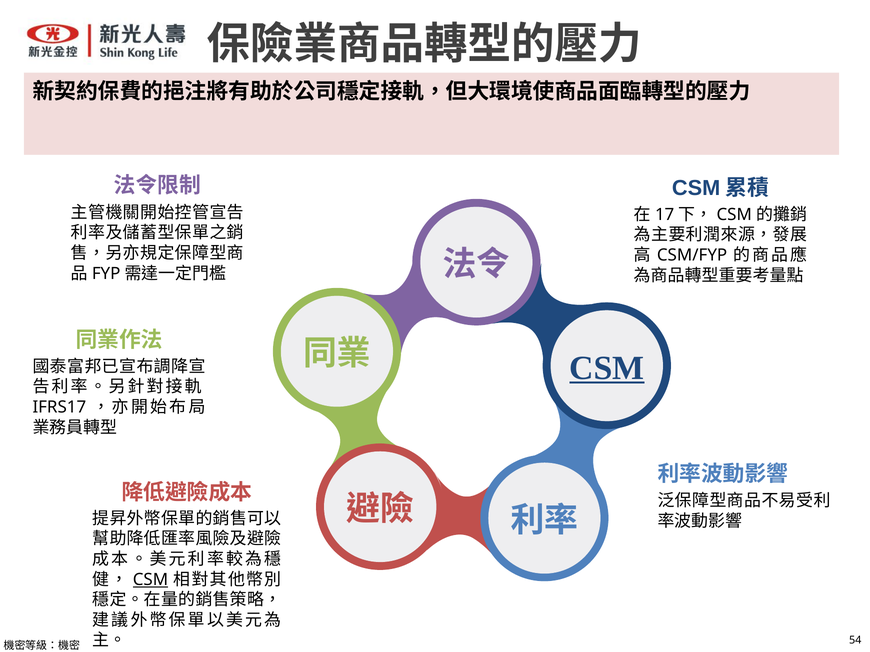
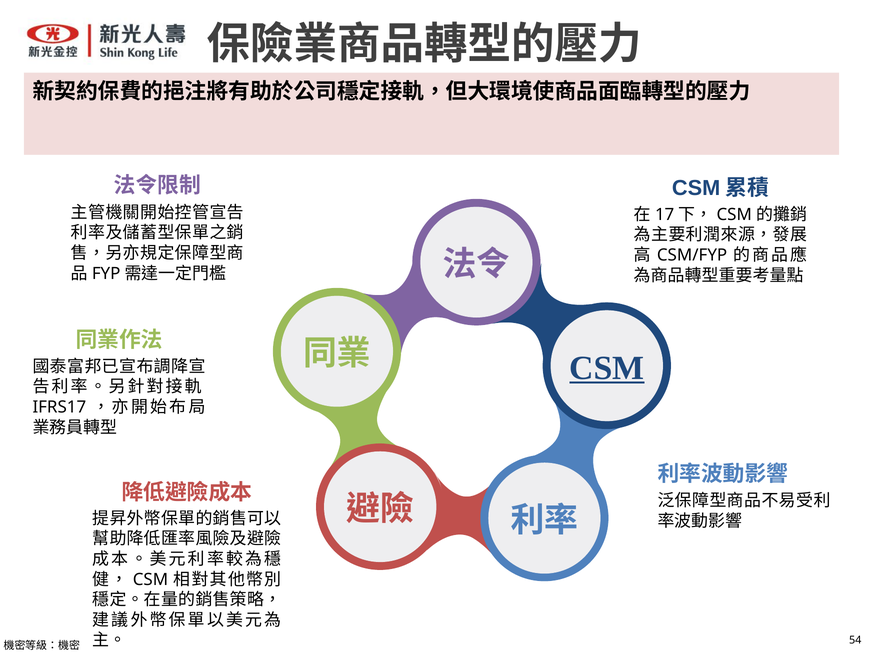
CSM underline: present -> none (150, 580)
